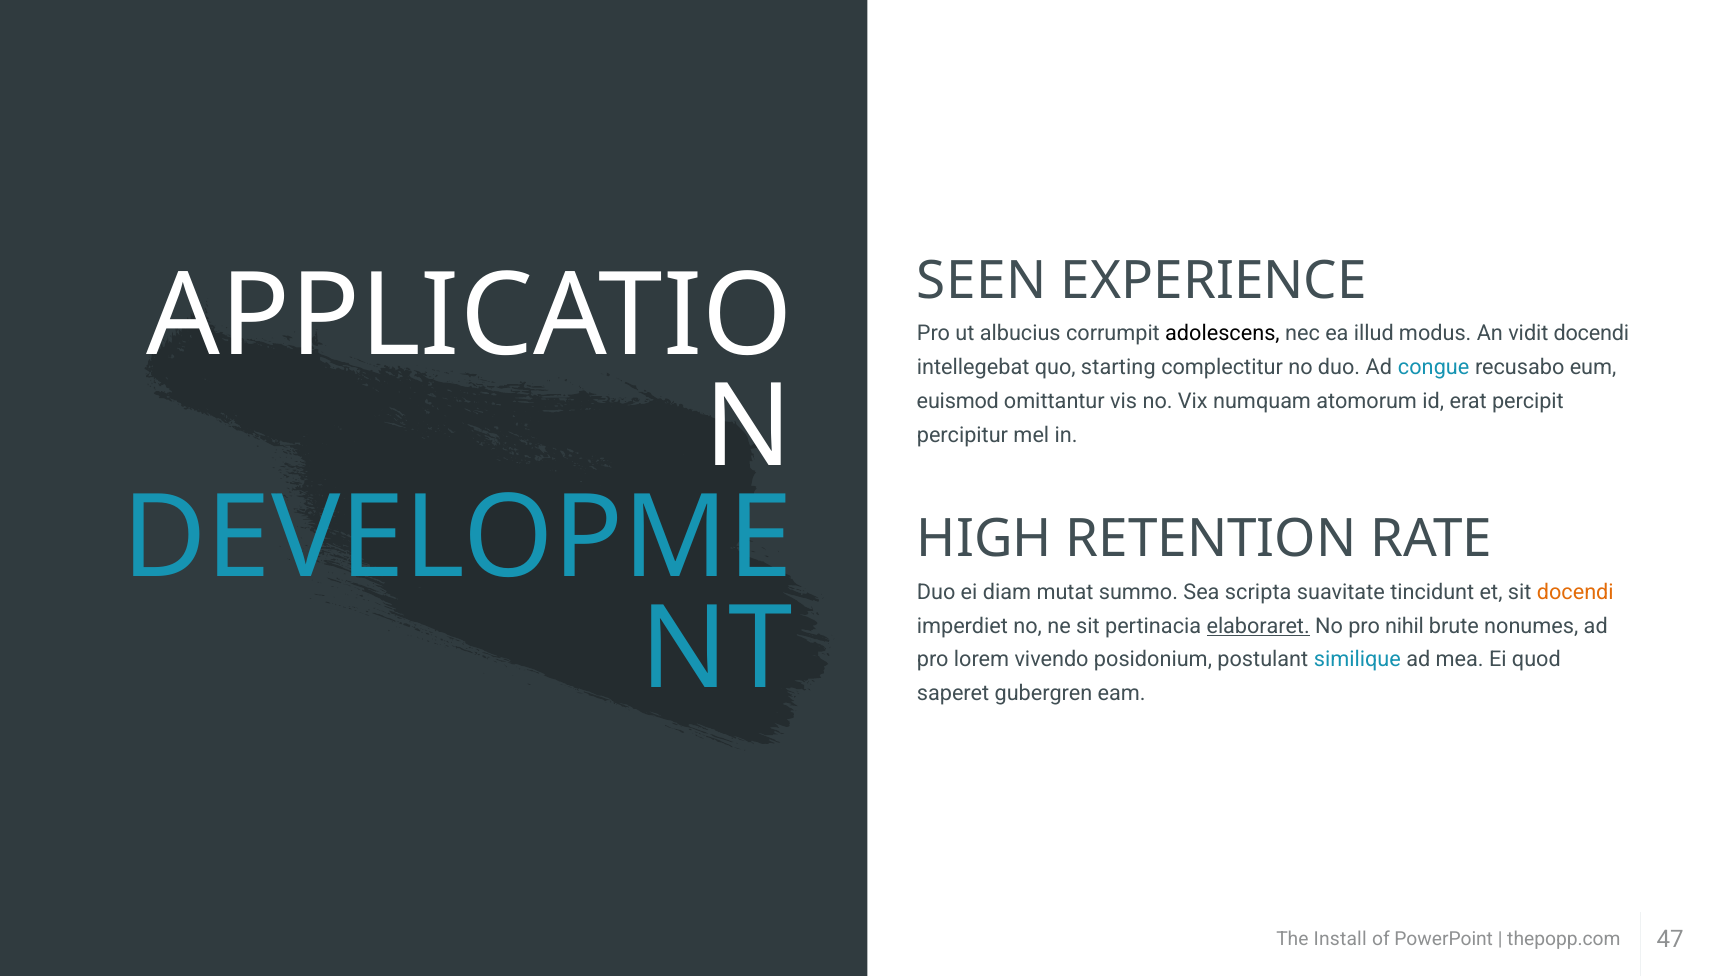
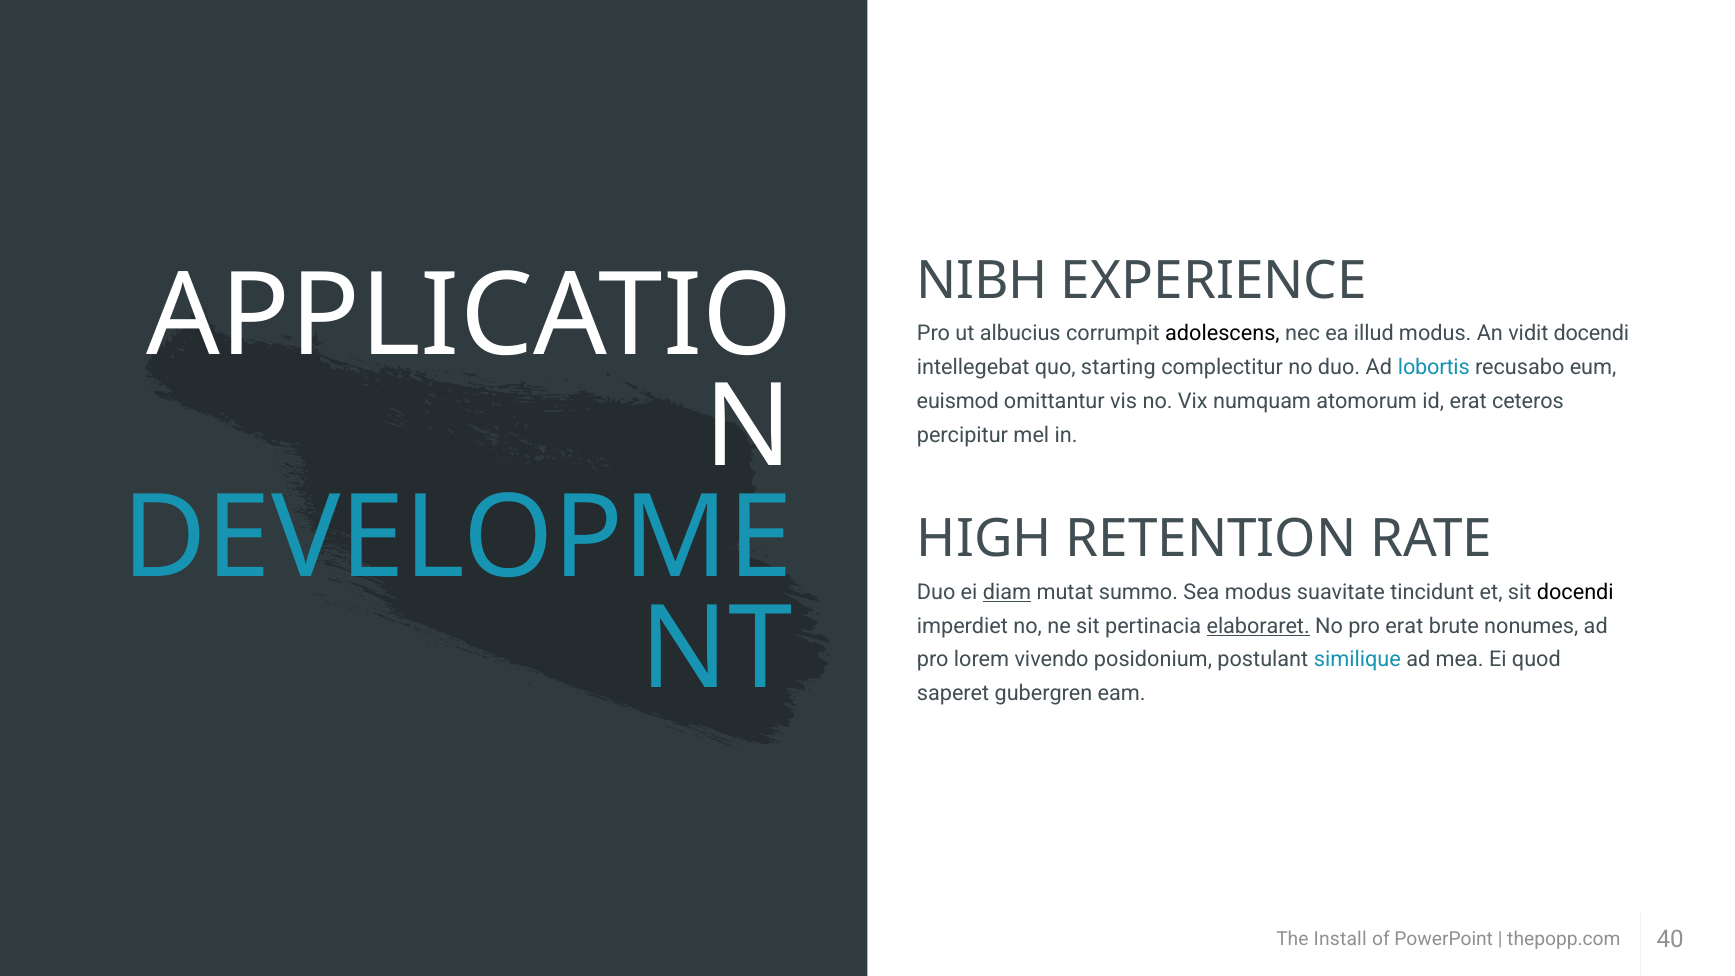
SEEN: SEEN -> NIBH (982, 281)
congue: congue -> lobortis (1434, 367)
percipit: percipit -> ceteros (1528, 401)
diam underline: none -> present (1007, 592)
Sea scripta: scripta -> modus (1258, 592)
docendi colour: orange -> black (1575, 592)
pro nihil: nihil -> erat (1404, 626)
47: 47 -> 40 (1670, 939)
